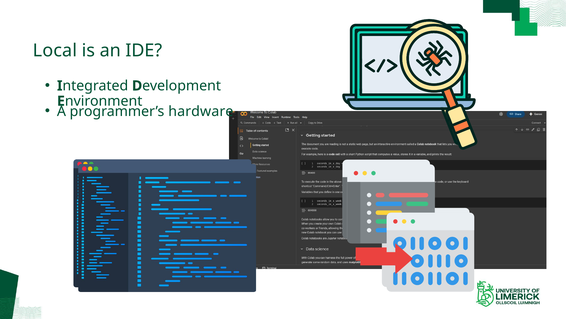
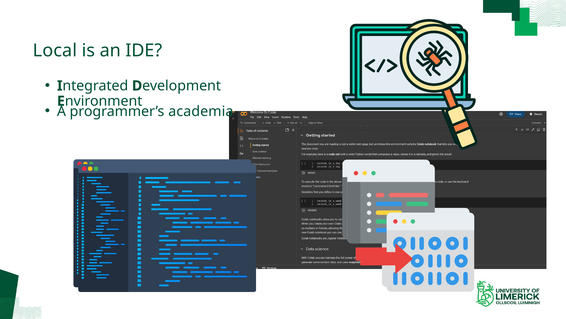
hardware: hardware -> academia (201, 111)
